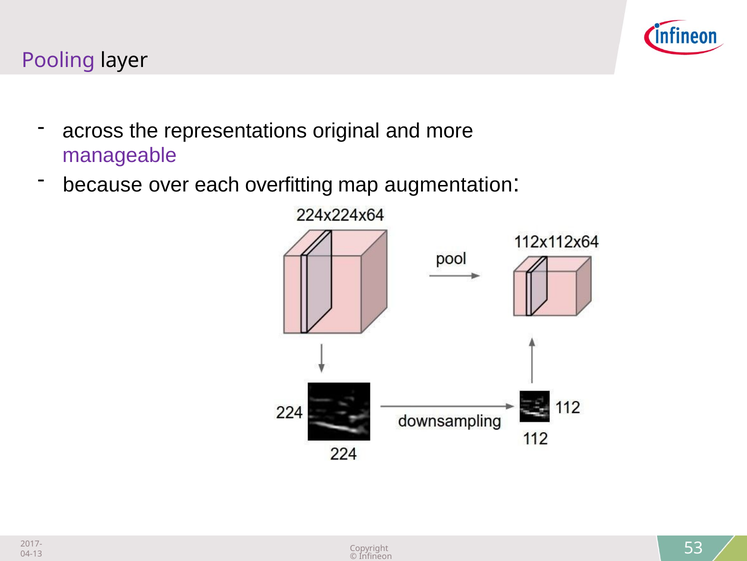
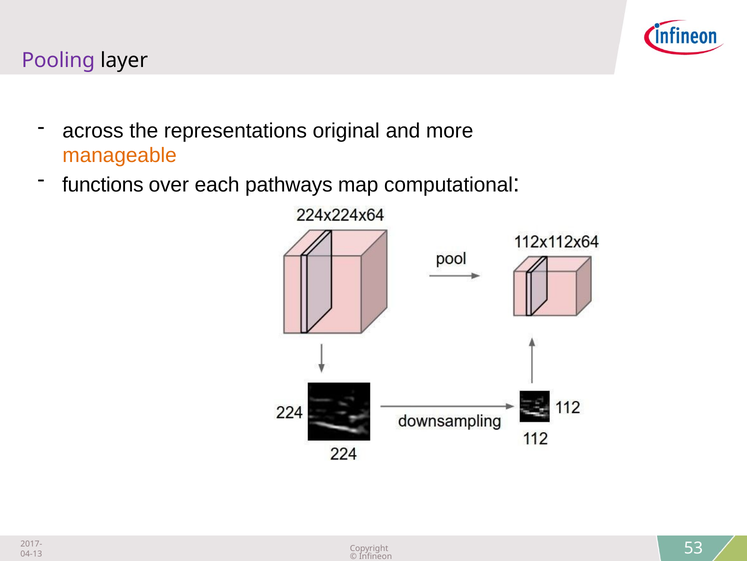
manageable colour: purple -> orange (120, 155)
because: because -> functions (103, 185)
overfitting: overfitting -> pathways (289, 185)
augmentation: augmentation -> computational (449, 185)
